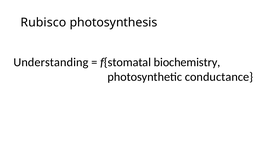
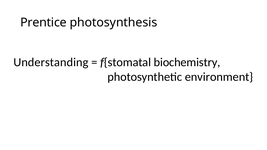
Rubisco: Rubisco -> Prentice (43, 22)
conductance: conductance -> environment (219, 77)
